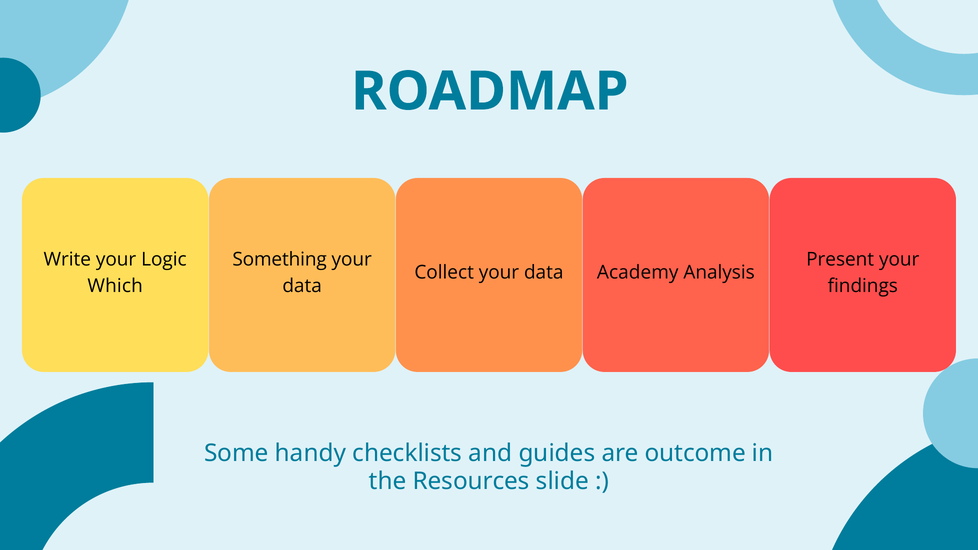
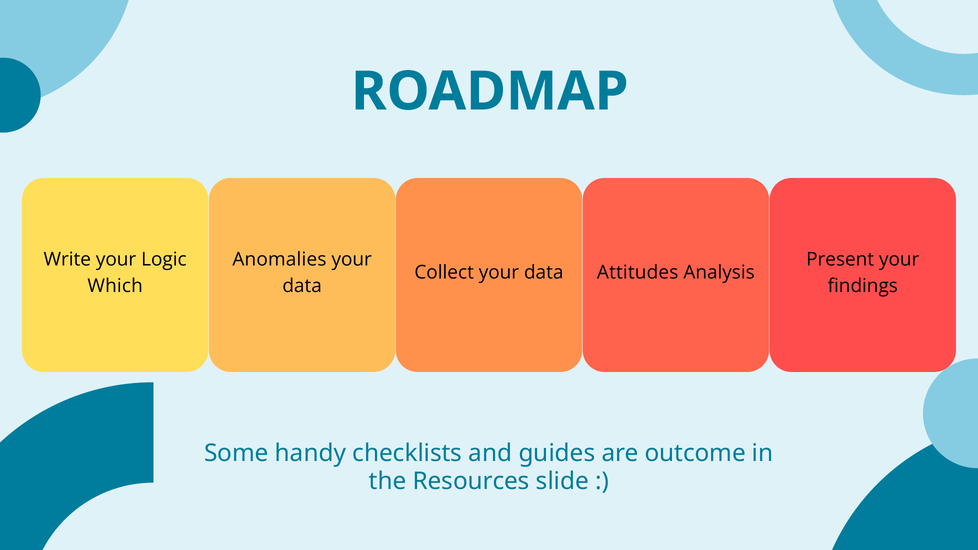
Something: Something -> Anomalies (279, 259)
Academy: Academy -> Attitudes (638, 273)
